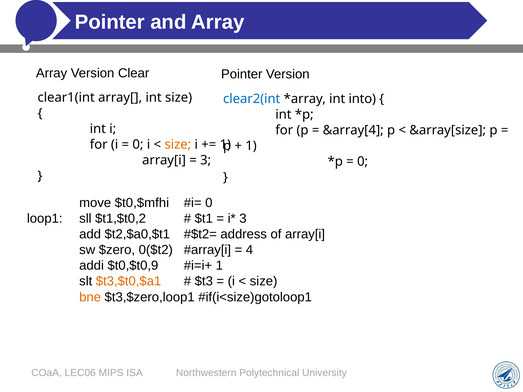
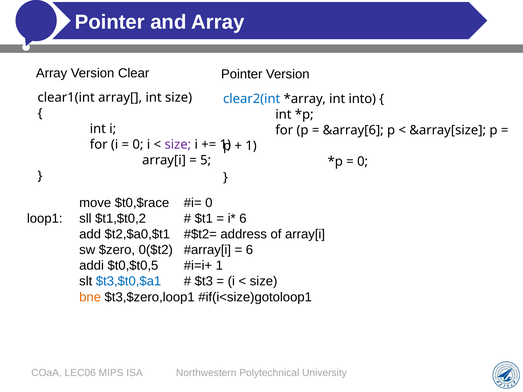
&array[4: &array[4 -> &array[6 (353, 130)
size colour: orange -> purple (178, 145)
3: 3 -> 5 (206, 160)
$t0,$mfhi: $t0,$mfhi -> $t0,$race (142, 203)
3: 3 -> 6 (243, 219)
4: 4 -> 6 (249, 250)
$t0,$t0,9: $t0,$t0,9 -> $t0,$t0,5 (133, 266)
$t3,$t0,$a1 colour: orange -> blue (129, 282)
